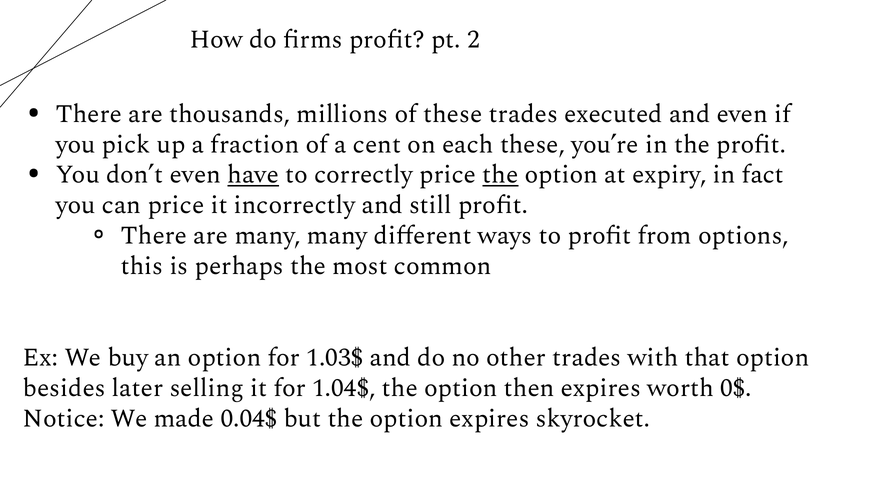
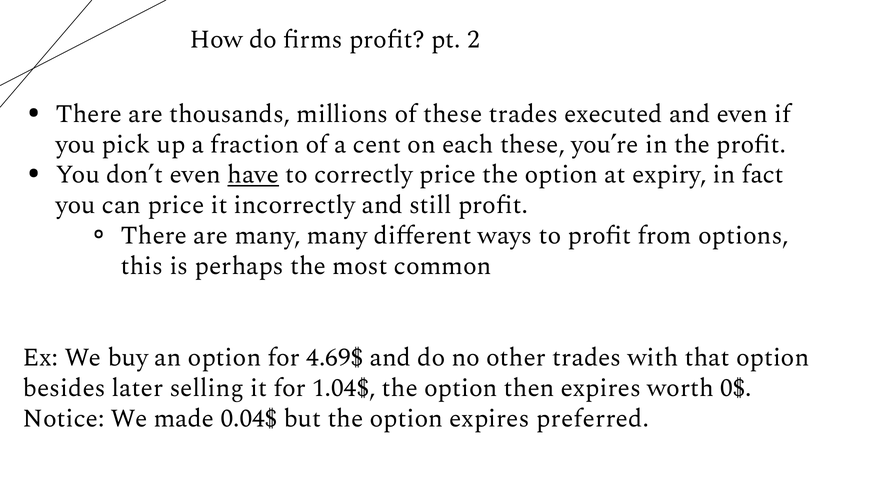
the underline: present -> none (500, 175)
1.03$: 1.03$ -> 4.69$ (335, 358)
skyrocket: skyrocket -> preferred (593, 418)
